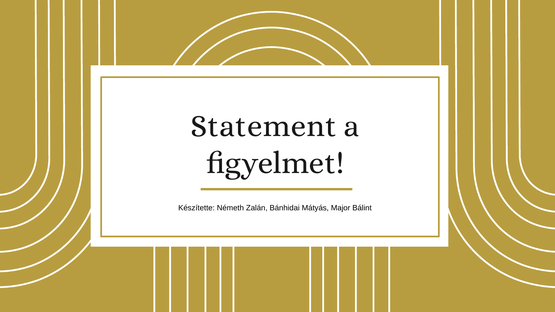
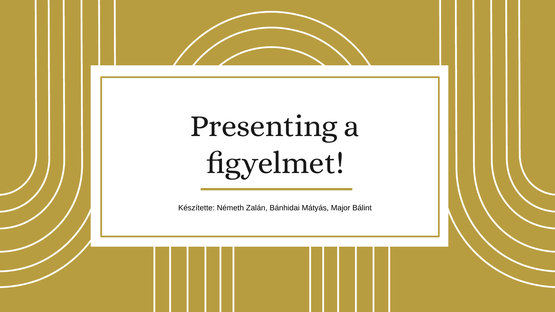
Statement: Statement -> Presenting (264, 126)
